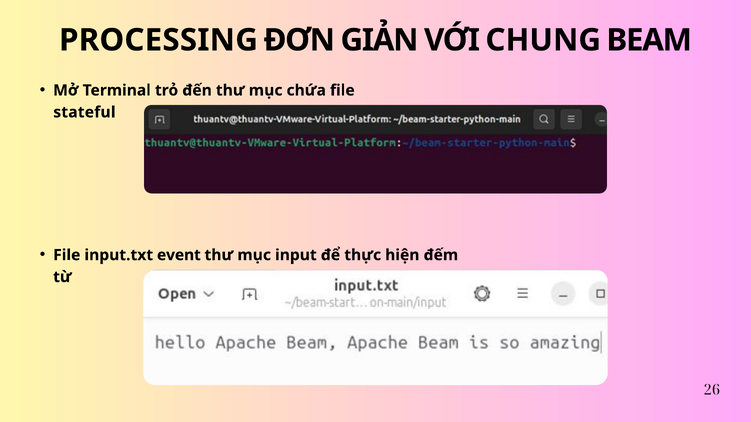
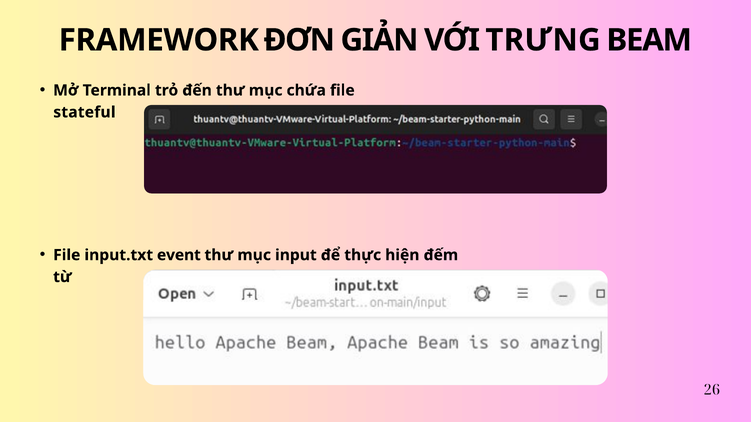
PROCESSING: PROCESSING -> FRAMEWORK (159, 40)
CHUNG: CHUNG -> TRƯNG (543, 40)
